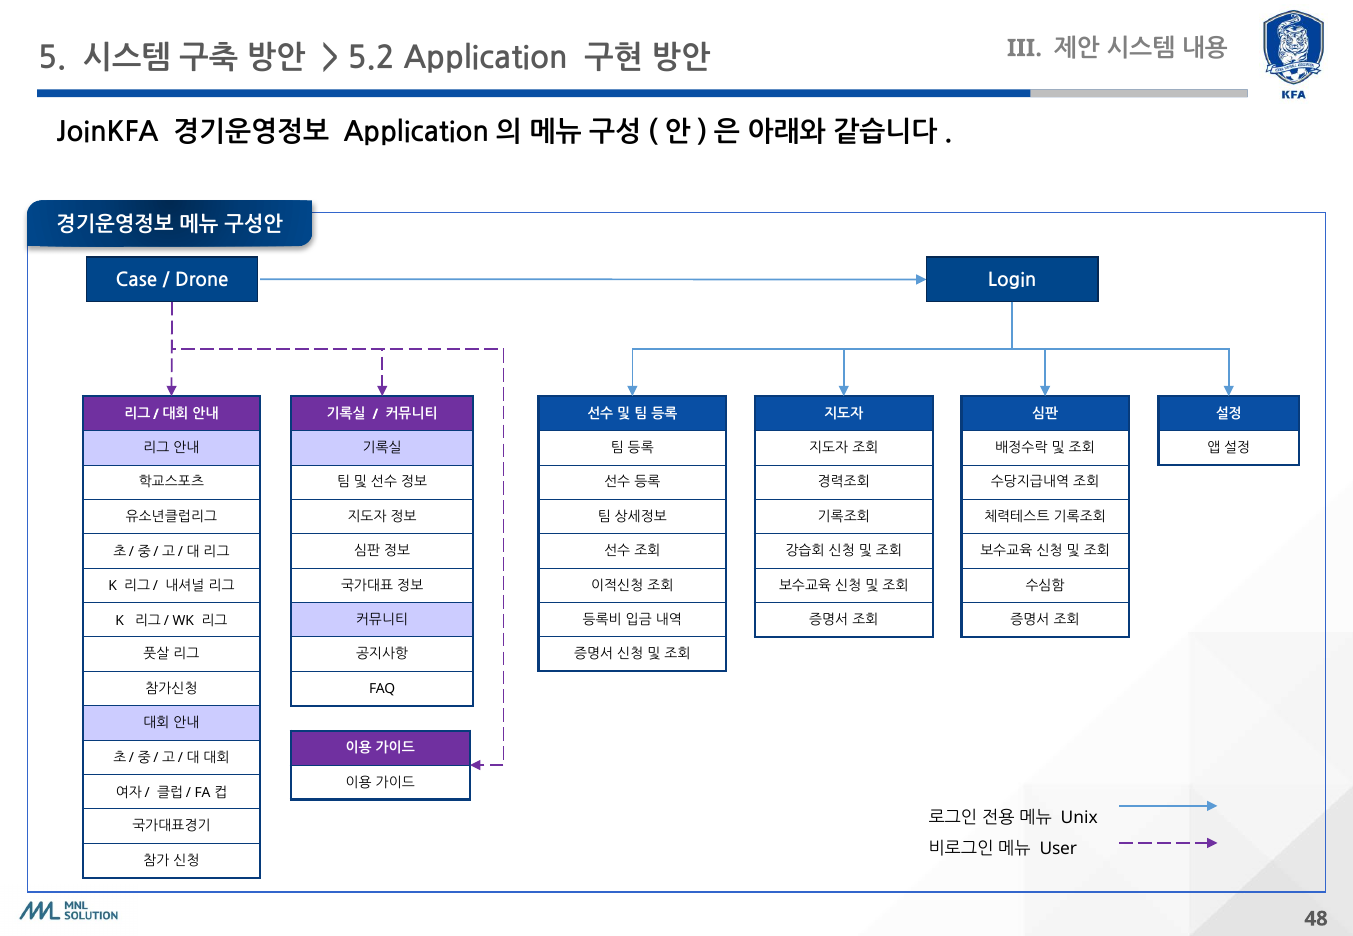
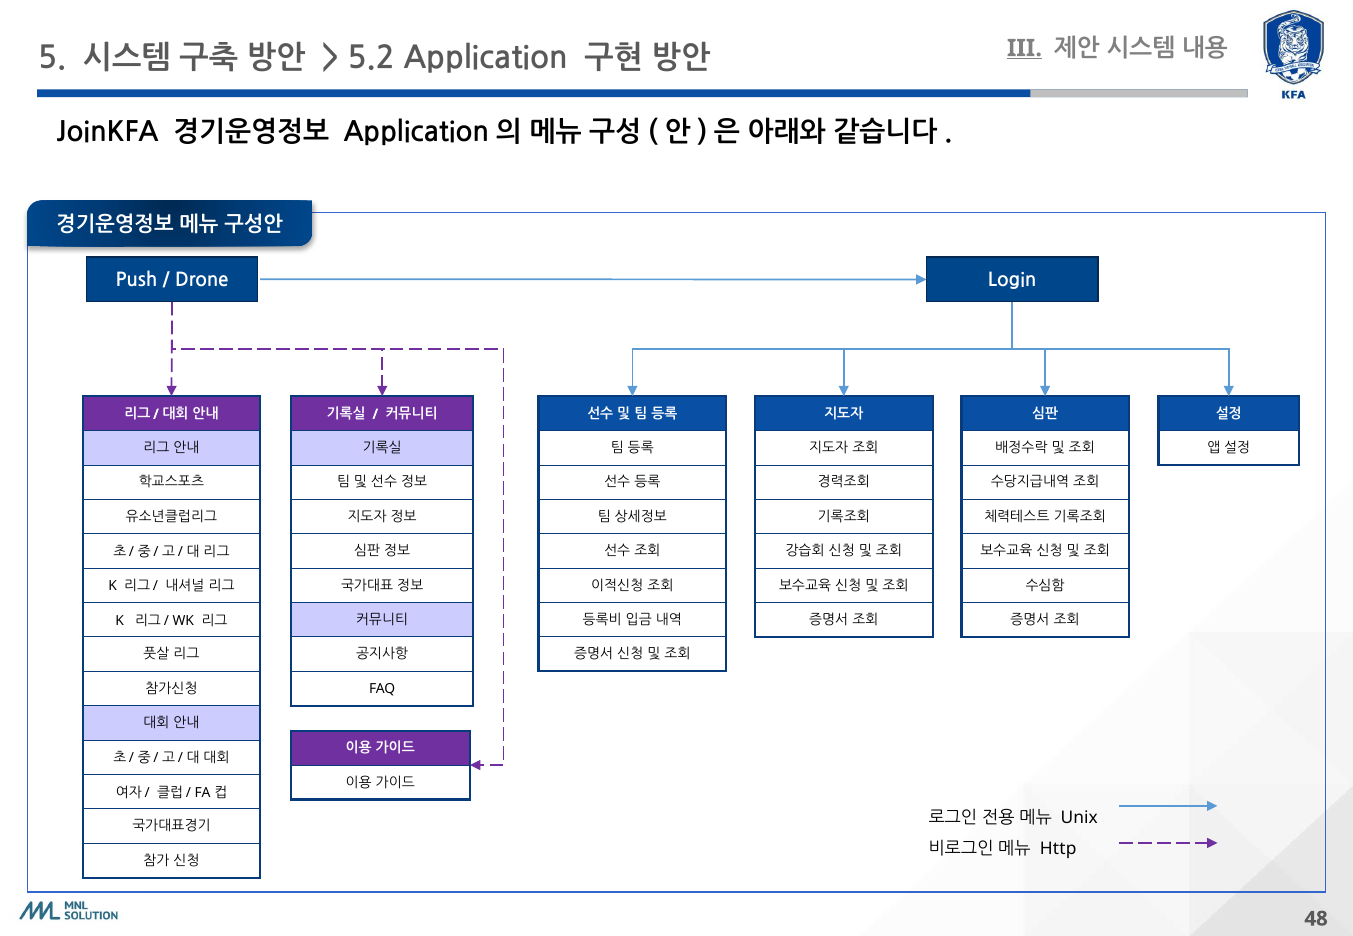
III underline: none -> present (1024, 48)
Case: Case -> Push (137, 281)
User: User -> Http (1058, 850)
